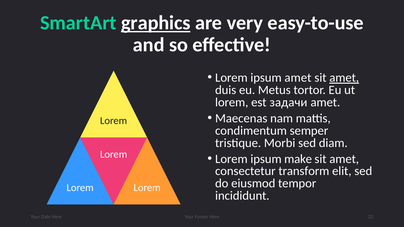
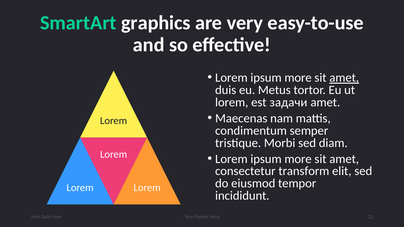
graphics underline: present -> none (156, 23)
amet: amet -> more (298, 78)
make: make -> more (298, 159)
